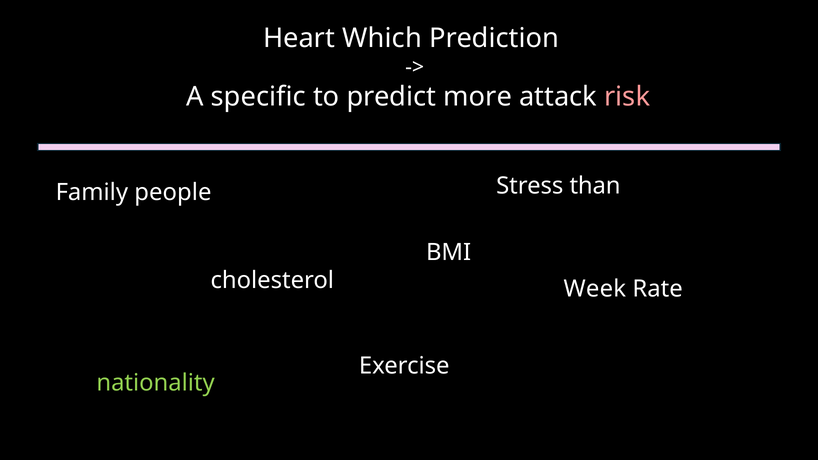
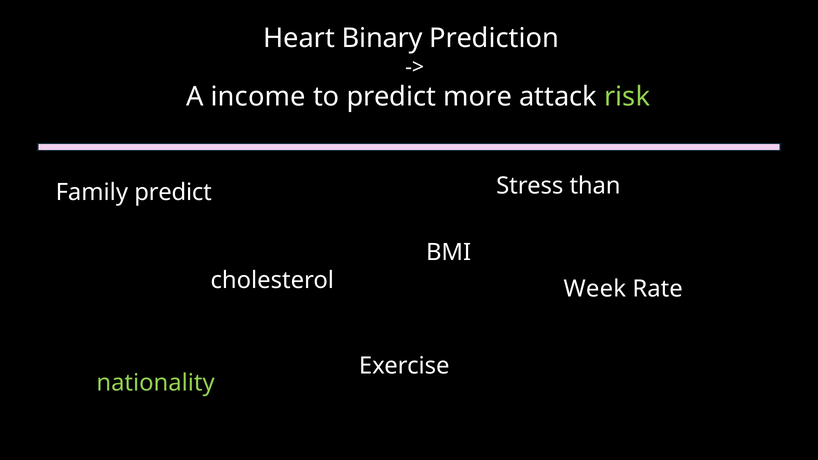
Which: Which -> Binary (382, 38)
specific: specific -> income (258, 97)
risk colour: pink -> light green (627, 97)
Family people: people -> predict (173, 193)
